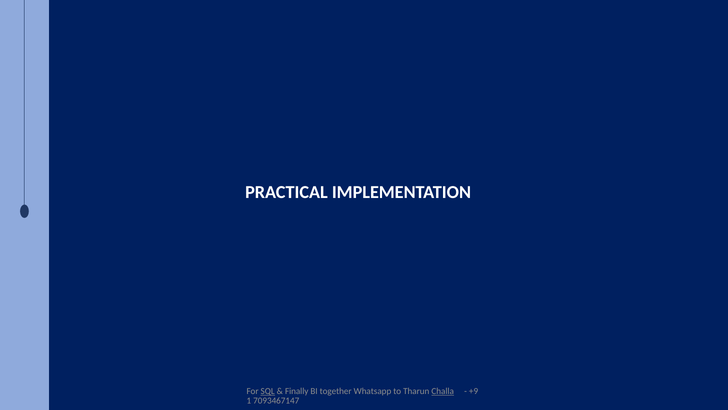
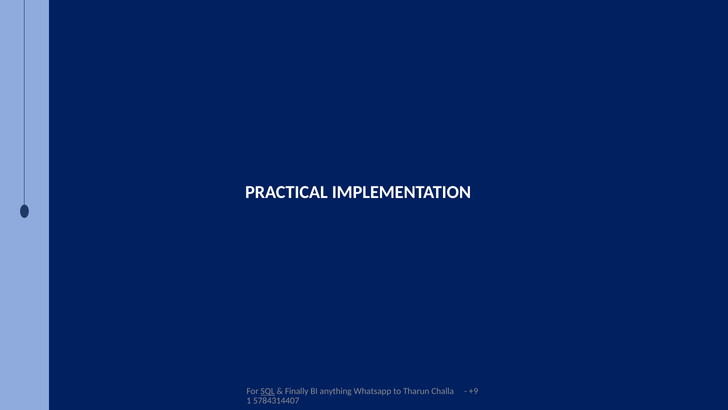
together: together -> anything (336, 391)
Challa underline: present -> none (443, 391)
7093467147: 7093467147 -> 5784314407 (276, 400)
